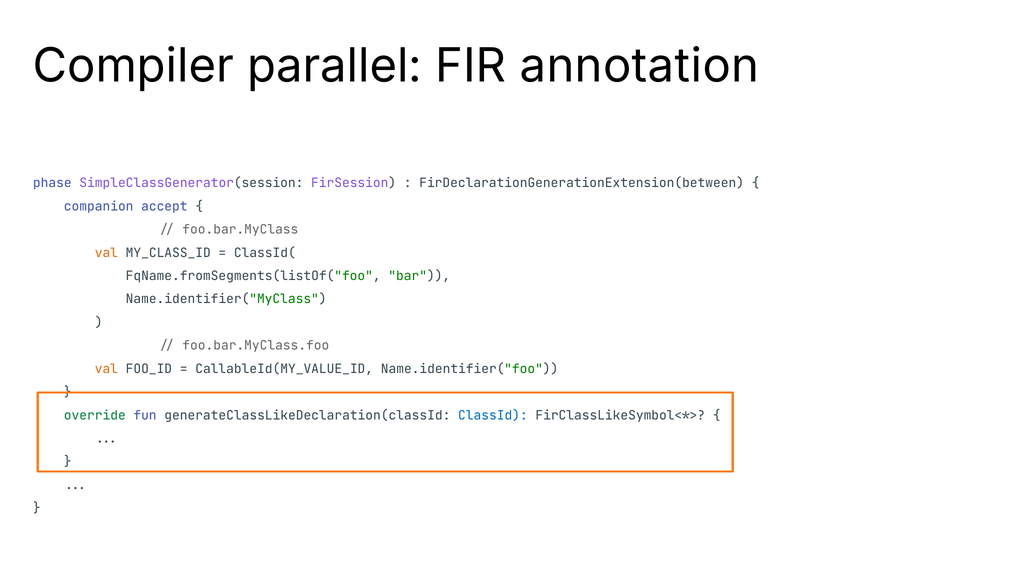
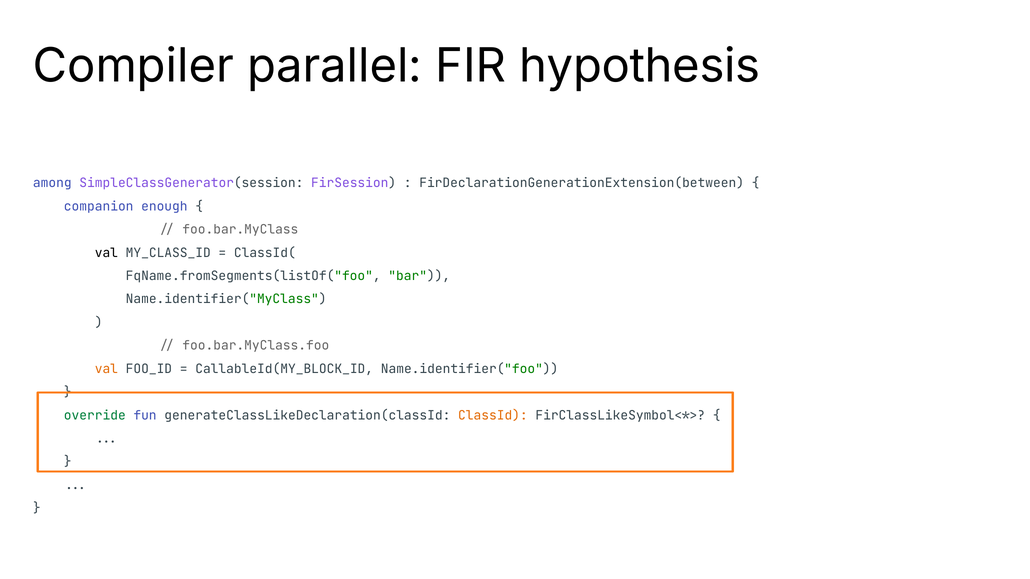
annotation: annotation -> hypothesis (640, 66)
phase: phase -> among (52, 183)
accept: accept -> enough (164, 206)
val colour: orange -> black (106, 253)
CallableId(MY_VALUE_ID: CallableId(MY_VALUE_ID -> CallableId(MY_BLOCK_ID (284, 369)
ClassId colour: blue -> orange (493, 416)
